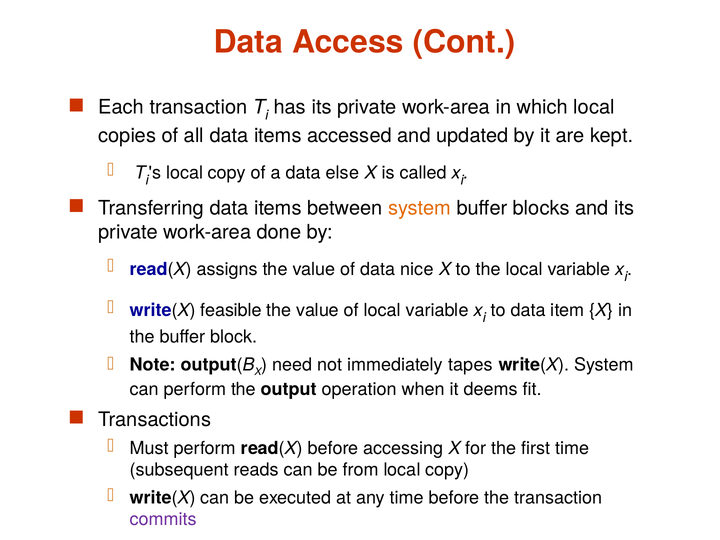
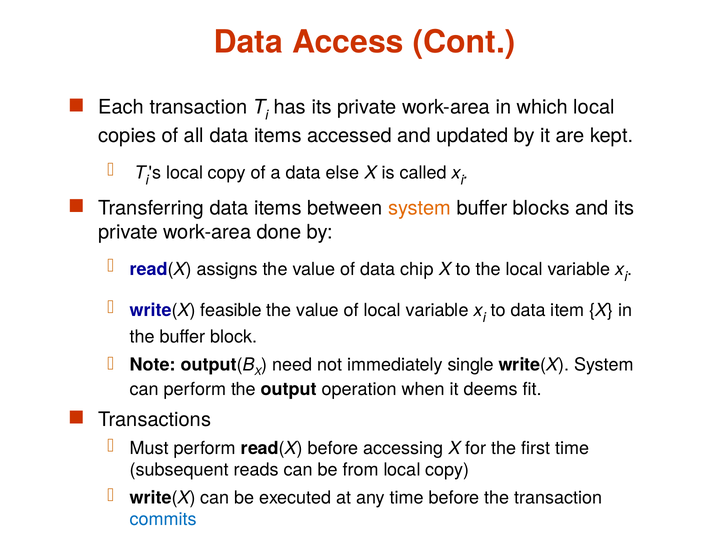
nice: nice -> chip (417, 269)
tapes: tapes -> single (471, 365)
commits colour: purple -> blue (163, 519)
